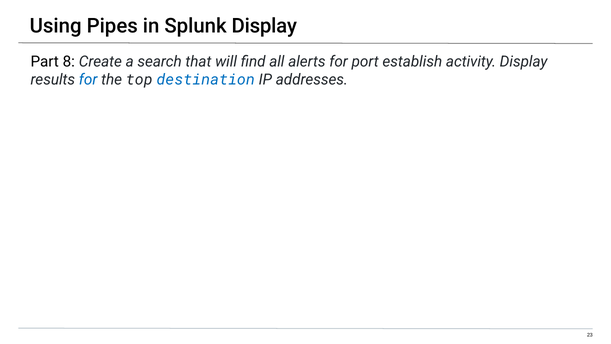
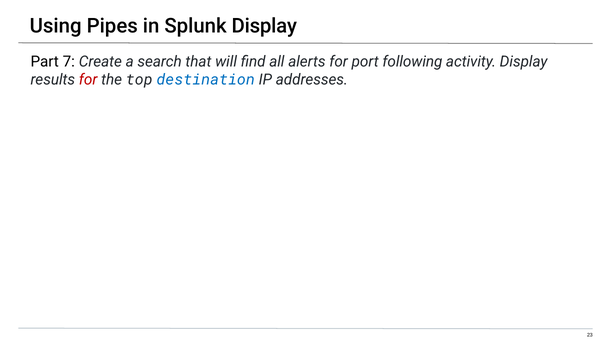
8: 8 -> 7 (69, 62)
establish: establish -> following (412, 62)
for colour: blue -> red (88, 80)
